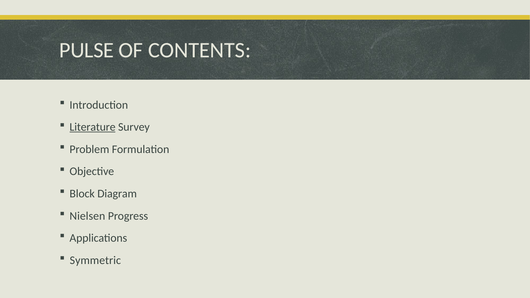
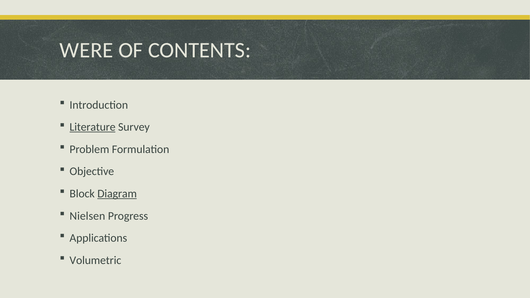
PULSE: PULSE -> WERE (86, 50)
Diagram underline: none -> present (117, 194)
Symmetric: Symmetric -> Volumetric (95, 260)
